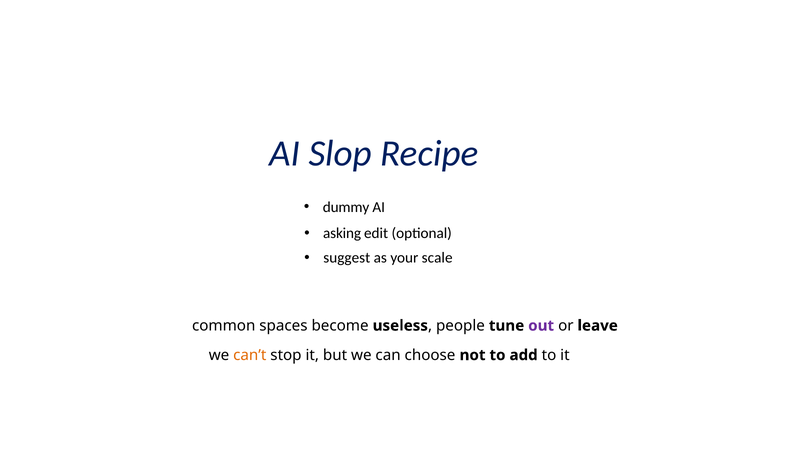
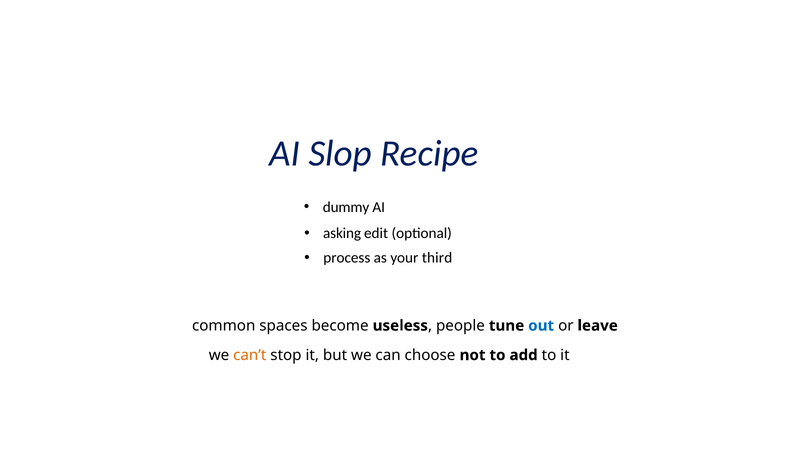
suggest: suggest -> process (347, 258)
scale: scale -> third (437, 258)
out colour: purple -> blue (541, 325)
